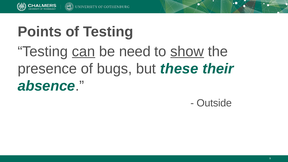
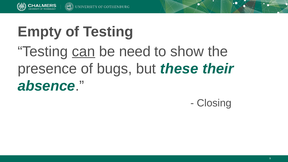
Points: Points -> Empty (40, 32)
show underline: present -> none (187, 51)
Outside: Outside -> Closing (214, 103)
